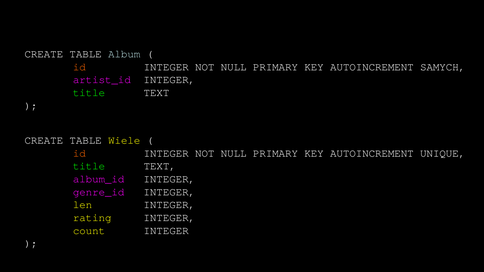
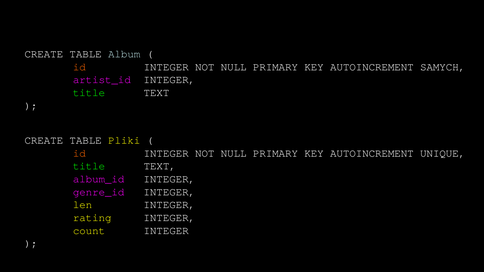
Wiele: Wiele -> Pliki (124, 140)
